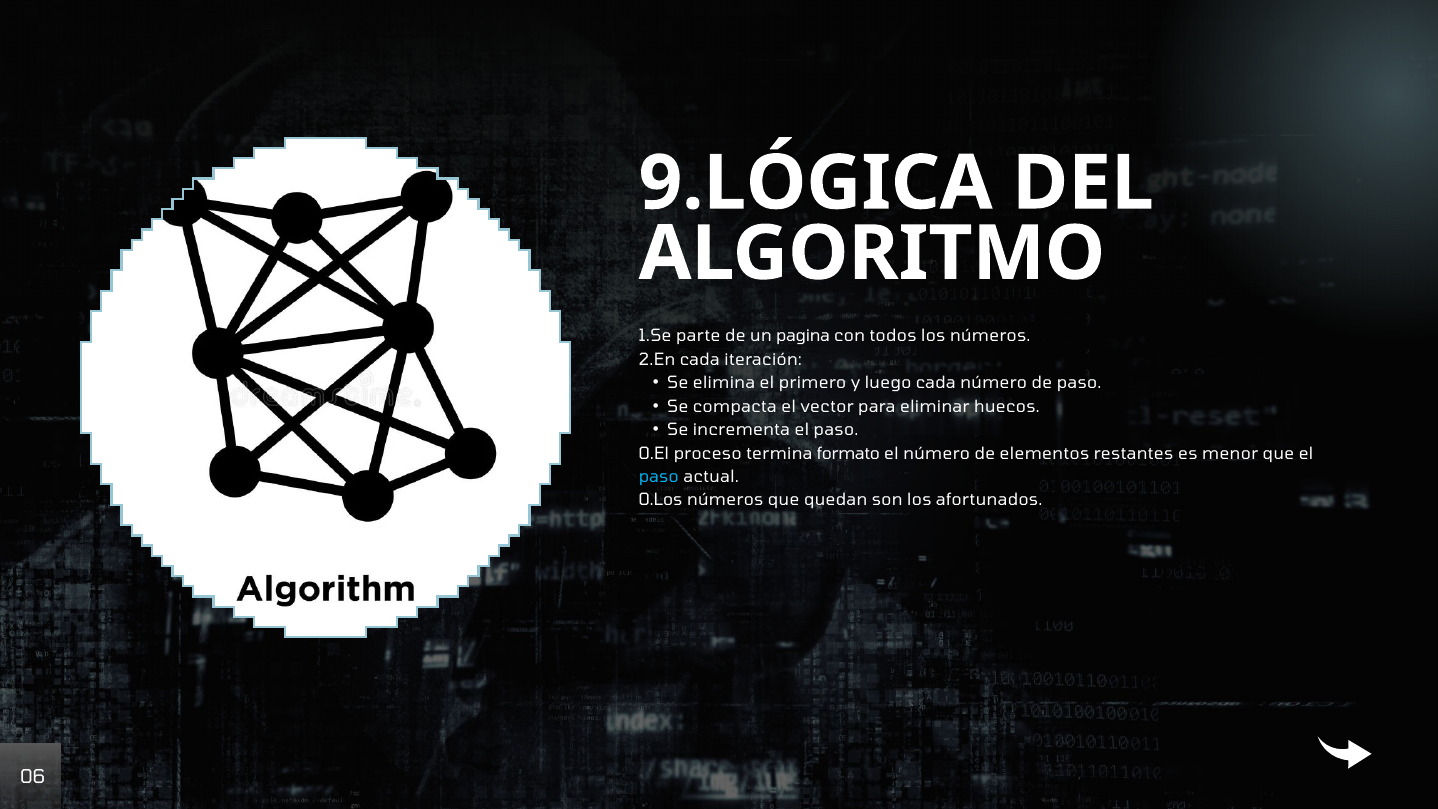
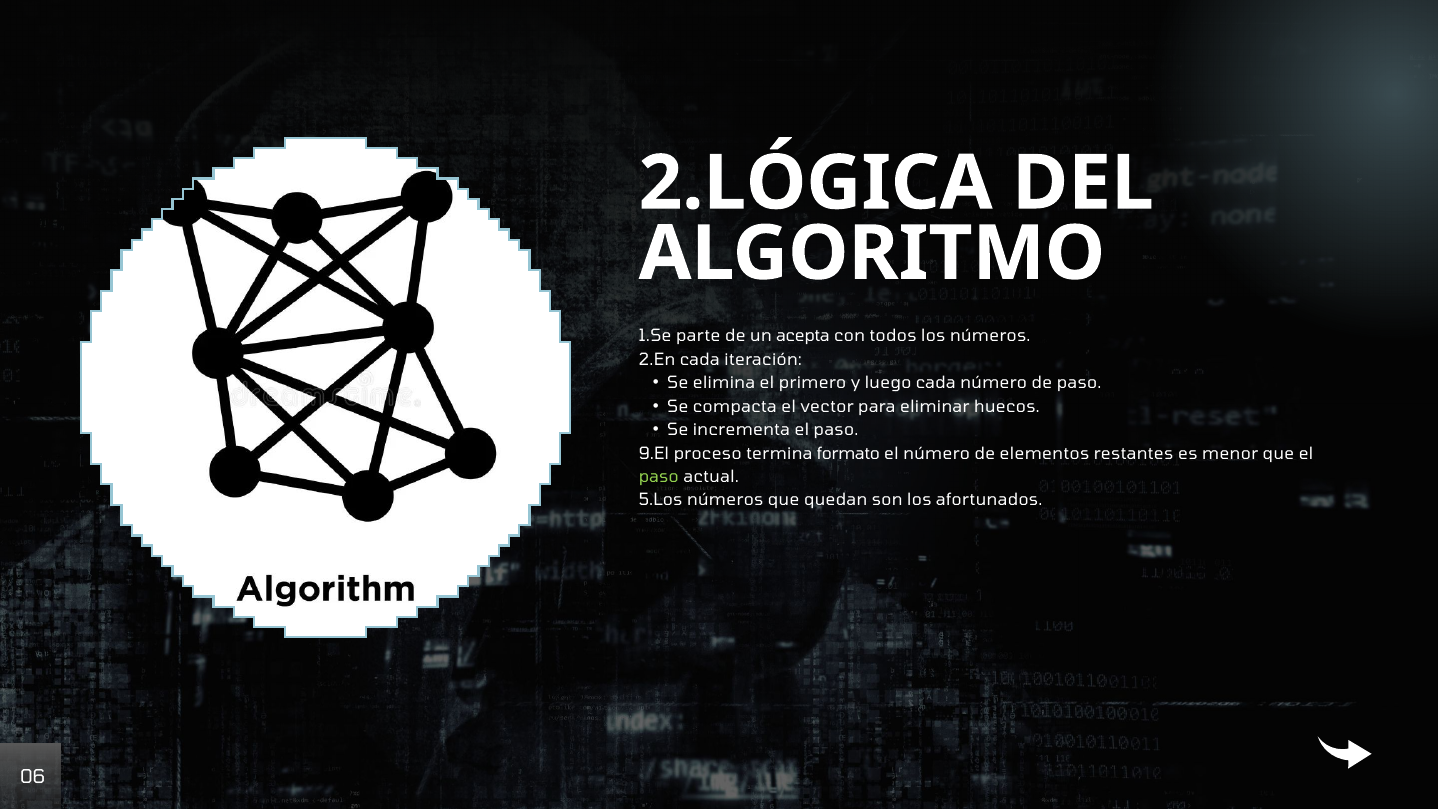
9.LÓGICA: 9.LÓGICA -> 2.LÓGICA (816, 183)
pagina: pagina -> acepta (803, 336)
0.El: 0.El -> 9.El (654, 453)
paso colour: light blue -> light green (659, 477)
0.Los: 0.Los -> 5.Los (660, 500)
